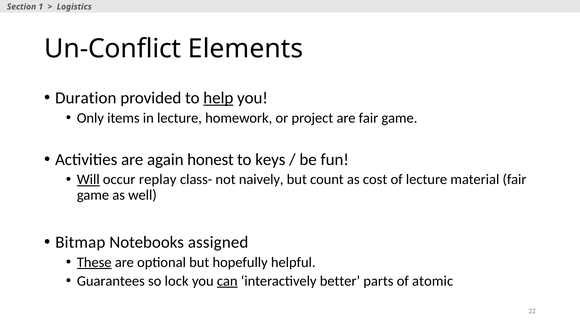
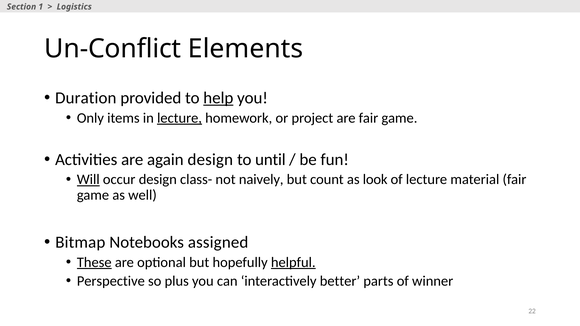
lecture underline: none -> present (180, 118)
again honest: honest -> design (210, 160)
keys: keys -> until (270, 160)
occur replay: replay -> design (158, 180)
cost: cost -> look (375, 180)
helpful underline: none -> present (293, 263)
Guarantees: Guarantees -> Perspective (111, 281)
lock: lock -> plus (177, 281)
can underline: present -> none (227, 281)
atomic: atomic -> winner (433, 281)
